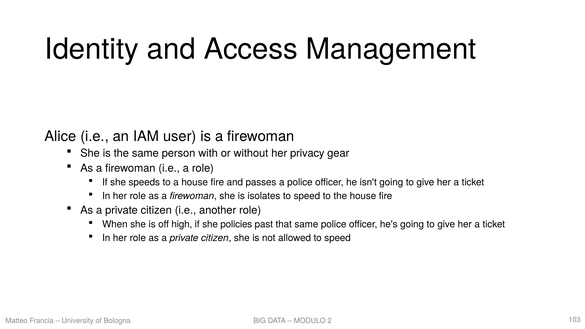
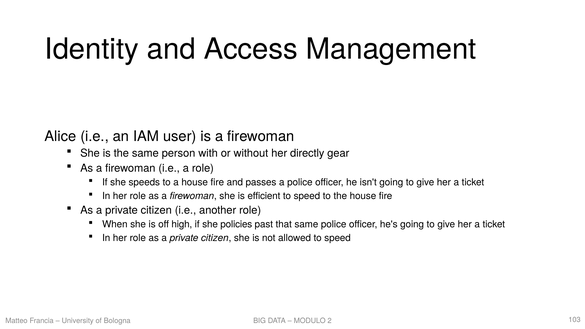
privacy: privacy -> directly (307, 153)
isolates: isolates -> efficient (264, 196)
